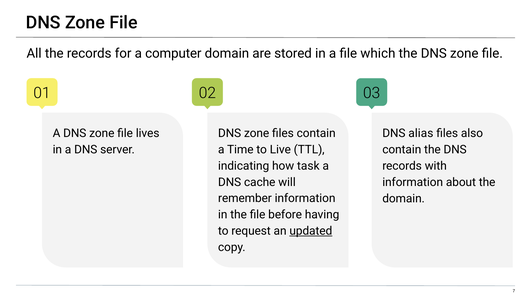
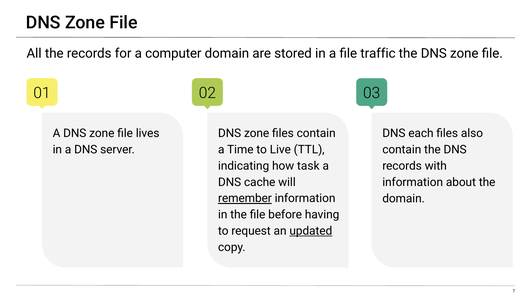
which: which -> traffic (378, 53)
alias: alias -> each (421, 133)
remember underline: none -> present (245, 198)
